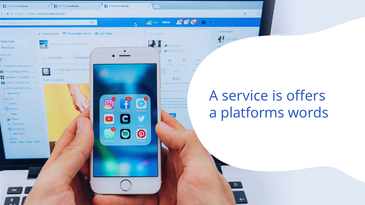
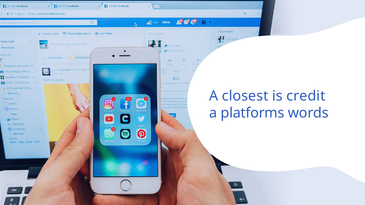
service: service -> closest (245, 96)
offers: offers -> credit (306, 96)
